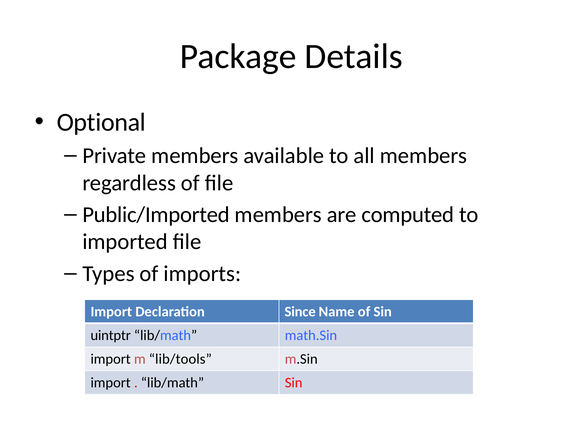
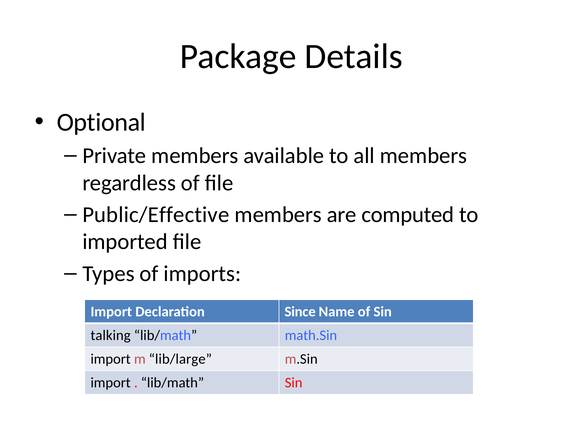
Public/Imported: Public/Imported -> Public/Effective (156, 215)
uintptr: uintptr -> talking (111, 336)
lib/tools: lib/tools -> lib/large (180, 359)
